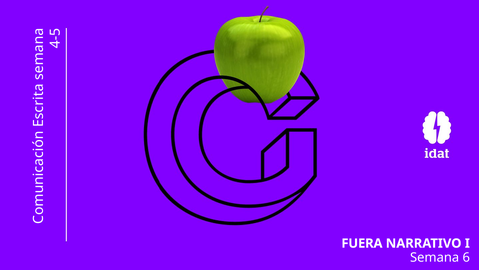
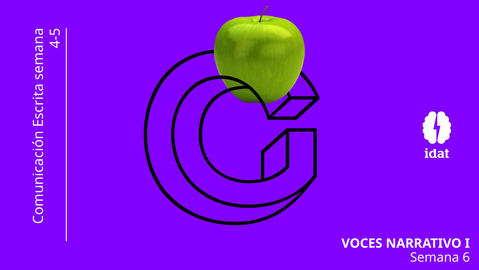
FUERA: FUERA -> VOCES (362, 243)
